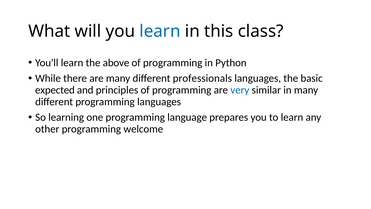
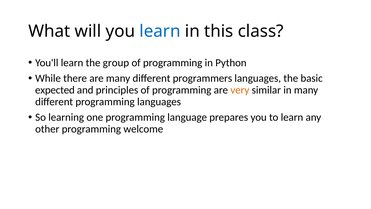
above: above -> group (116, 63)
professionals: professionals -> programmers (202, 78)
very colour: blue -> orange (240, 90)
